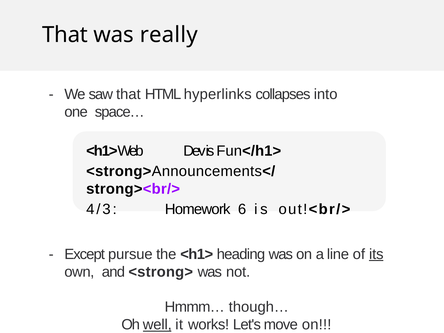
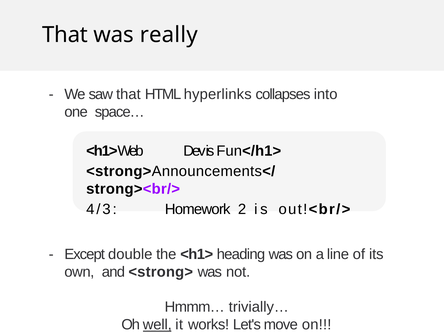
6: 6 -> 2 (242, 209)
pursue: pursue -> double (130, 254)
its underline: present -> none (376, 254)
though…: though… -> trivially… (259, 307)
